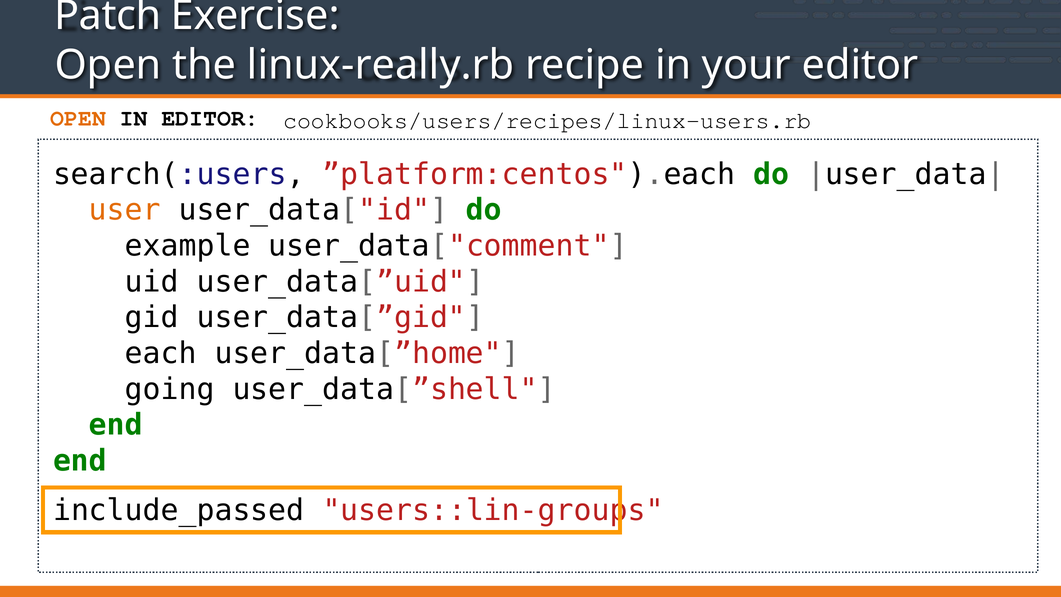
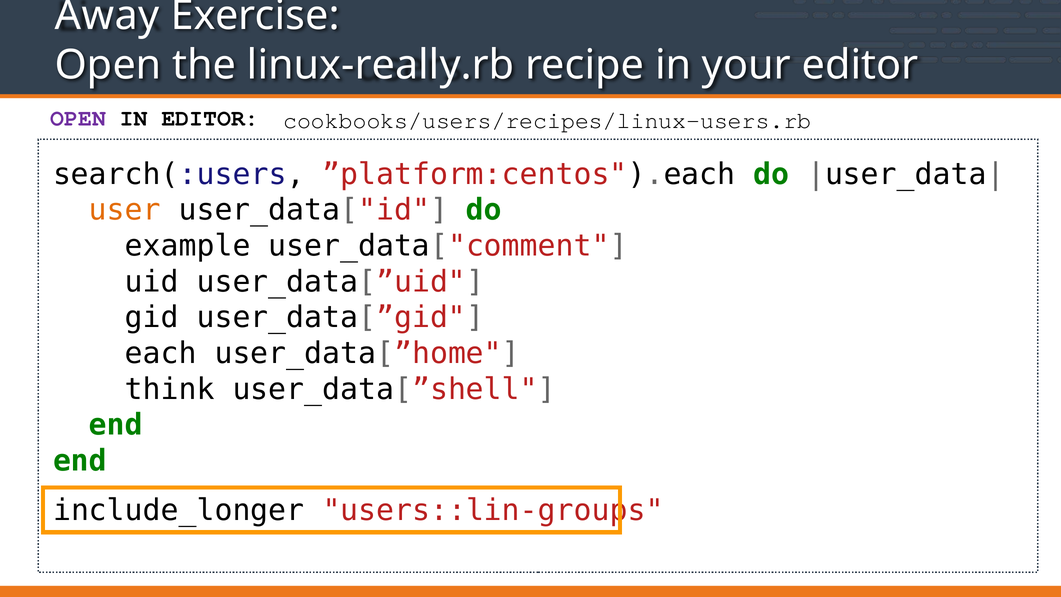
Patch: Patch -> Away (107, 15)
OPEN colour: orange -> purple (78, 118)
going: going -> think (170, 389)
include_passed: include_passed -> include_longer (179, 510)
